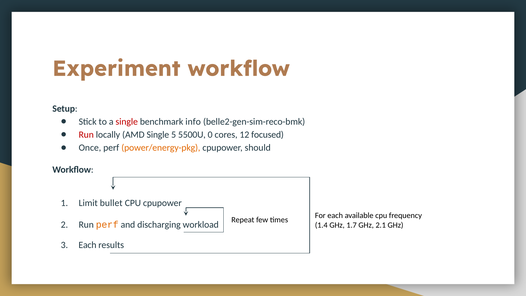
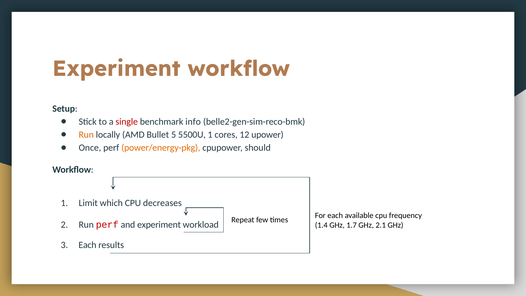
Run colour: red -> orange (86, 135)
AMD Single: Single -> Bullet (158, 135)
5500U 0: 0 -> 1 (210, 135)
focused: focused -> upower (267, 135)
bullet: bullet -> which (111, 203)
CPU cpupower: cpupower -> decreases (162, 203)
perf colour: orange -> red (107, 225)
and discharging: discharging -> experiment (159, 225)
